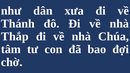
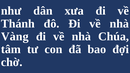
Thắp: Thắp -> Vàng (15, 36)
